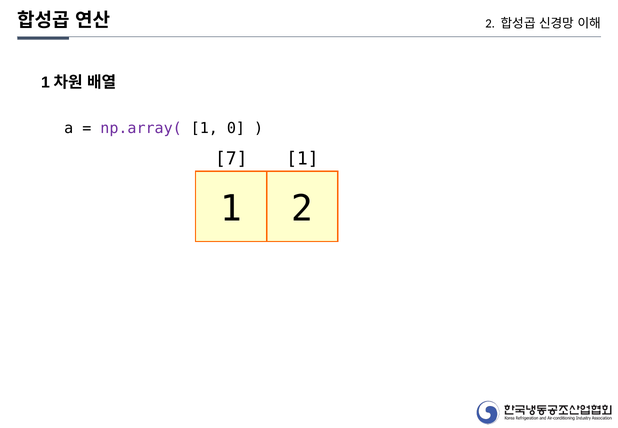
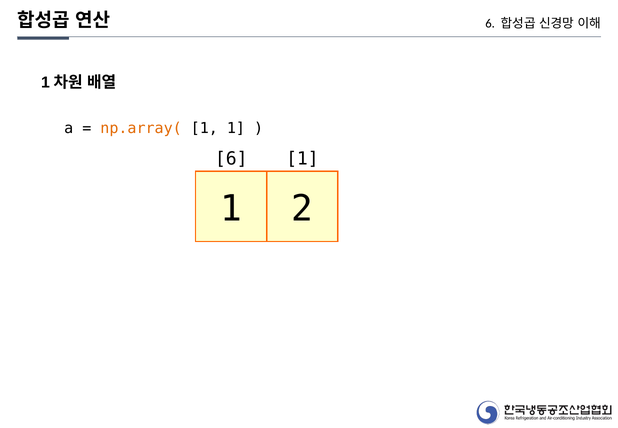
2: 2 -> 6 (490, 23)
np.array( colour: purple -> orange (141, 128)
1 0: 0 -> 1 (236, 128)
7: 7 -> 6 (231, 159)
